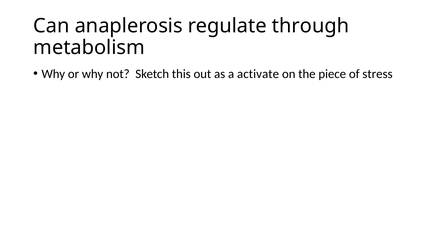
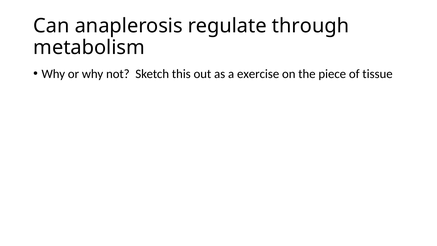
activate: activate -> exercise (258, 74)
stress: stress -> tissue (378, 74)
